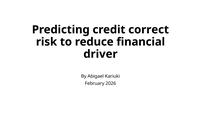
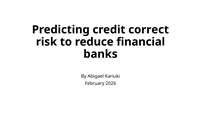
driver: driver -> banks (100, 54)
